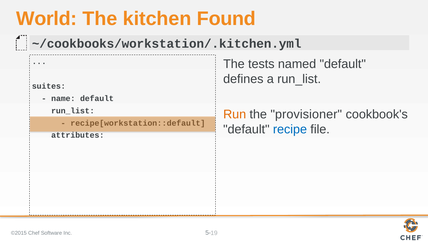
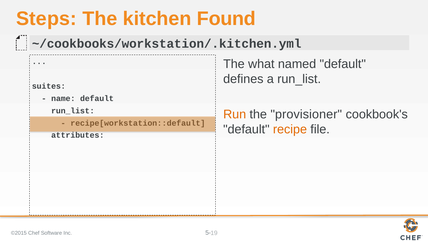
World: World -> Steps (46, 19)
tests: tests -> what (261, 64)
recipe colour: blue -> orange (290, 129)
